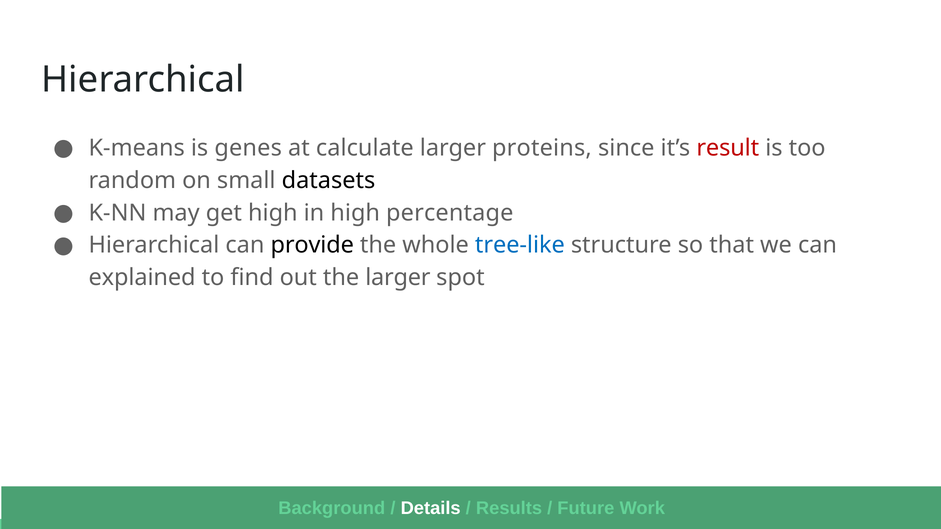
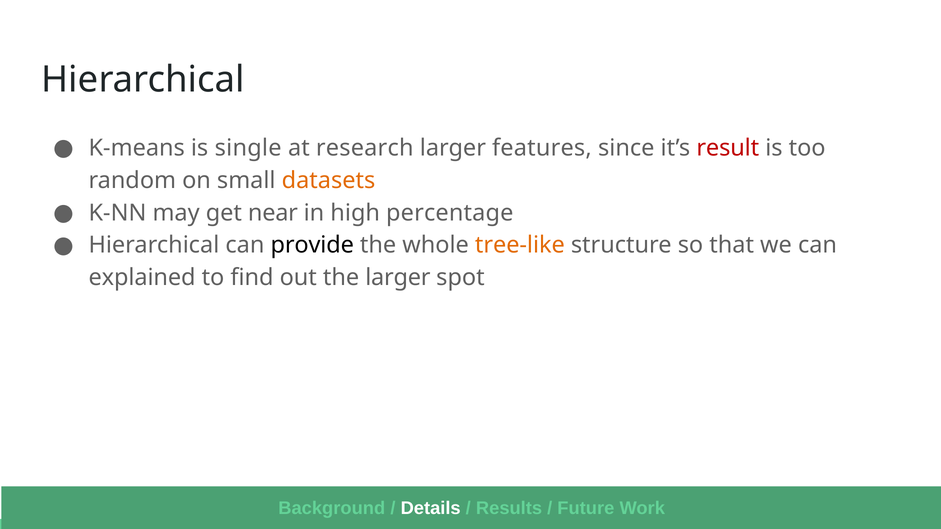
genes: genes -> single (248, 148)
calculate: calculate -> research (365, 148)
proteins: proteins -> features (542, 148)
datasets colour: black -> orange (328, 180)
get high: high -> near (273, 213)
tree-like colour: blue -> orange (520, 245)
